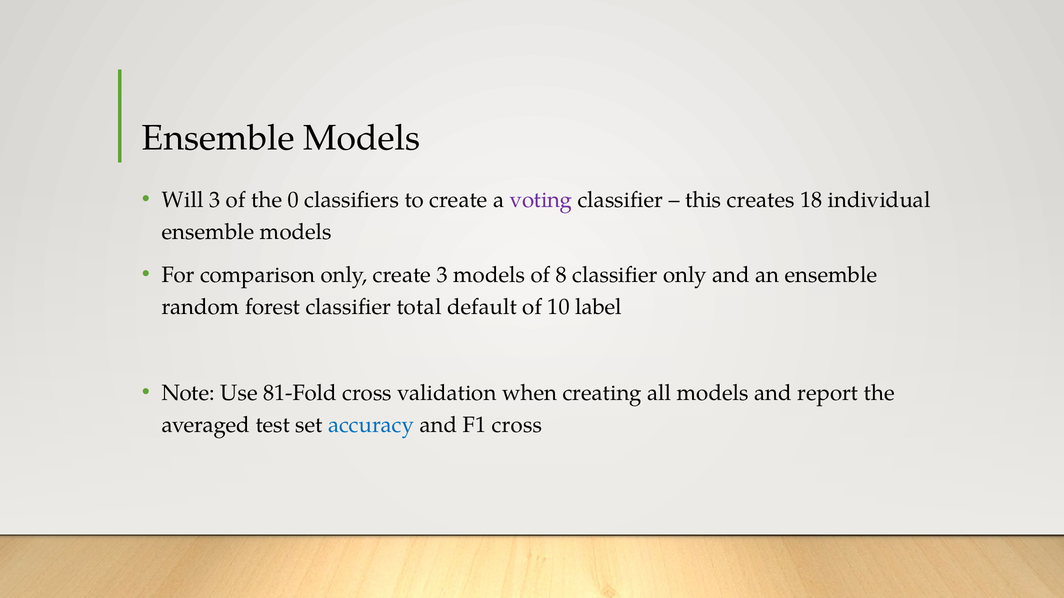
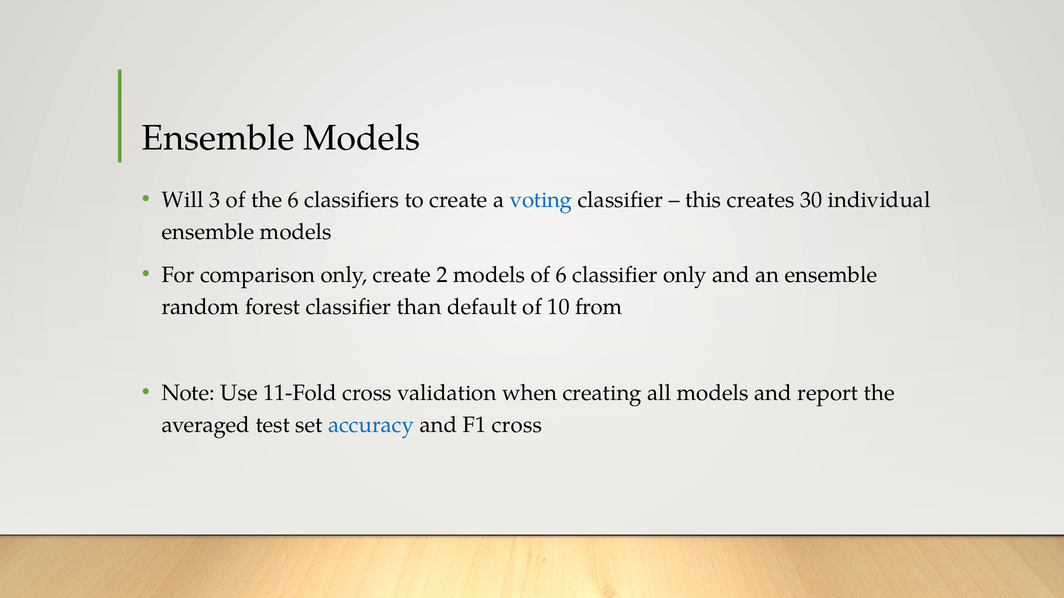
the 0: 0 -> 6 (293, 200)
voting colour: purple -> blue (541, 200)
18: 18 -> 30 (811, 200)
create 3: 3 -> 2 (442, 275)
of 8: 8 -> 6 (561, 275)
total: total -> than (419, 307)
label: label -> from (599, 307)
81-Fold: 81-Fold -> 11-Fold (300, 393)
